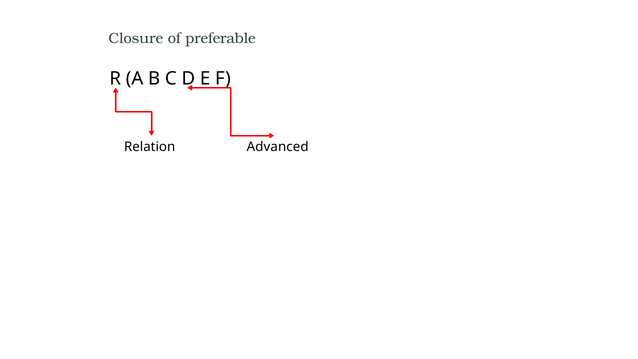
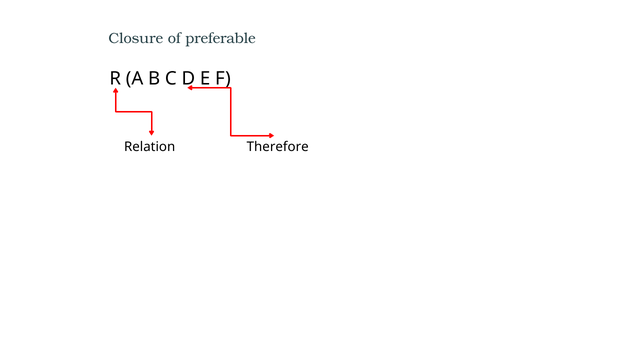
Advanced: Advanced -> Therefore (278, 147)
